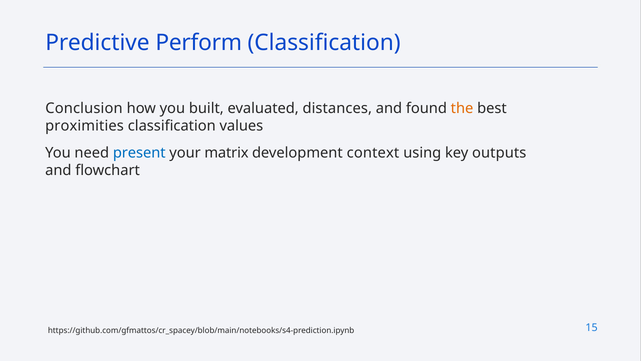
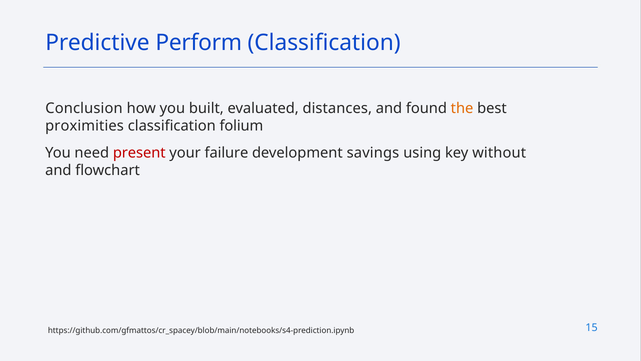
values: values -> folium (241, 126)
present colour: blue -> red (139, 153)
matrix: matrix -> failure (226, 153)
context: context -> savings (373, 153)
outputs: outputs -> without (499, 153)
